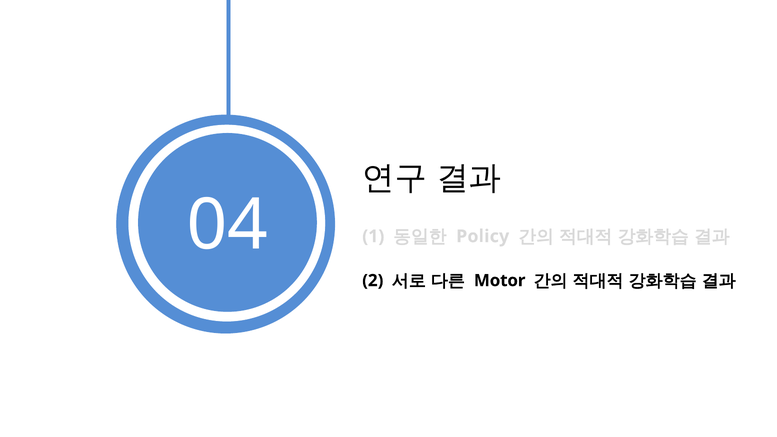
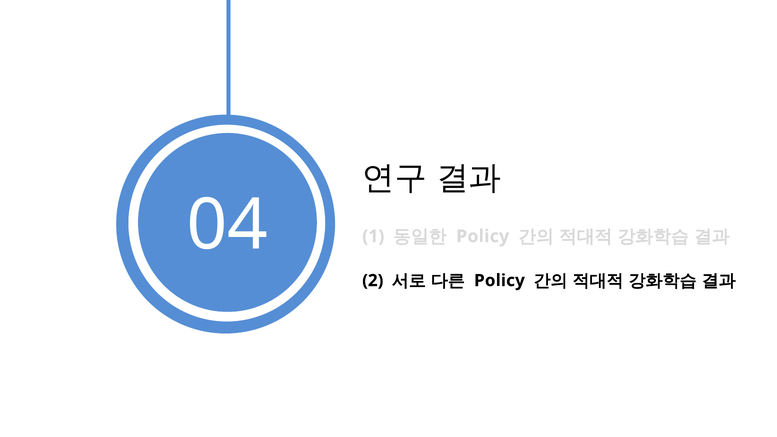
Motor: Motor -> Policy (499, 281)
